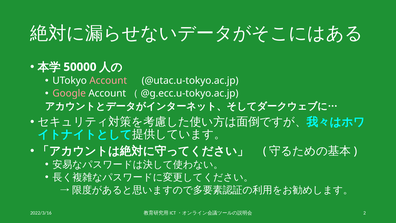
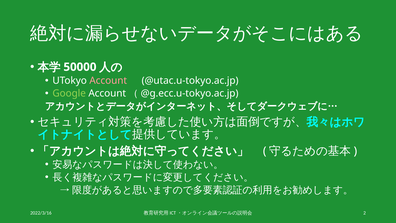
Google colour: pink -> light green (69, 93)
